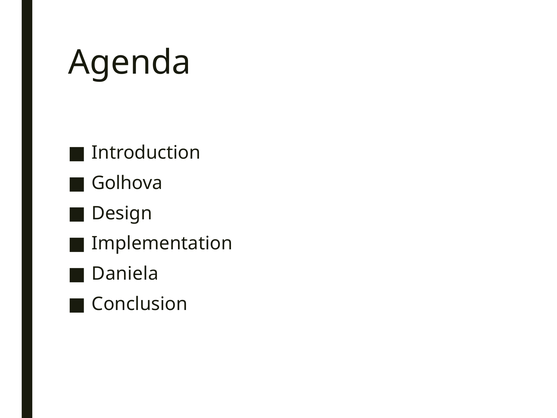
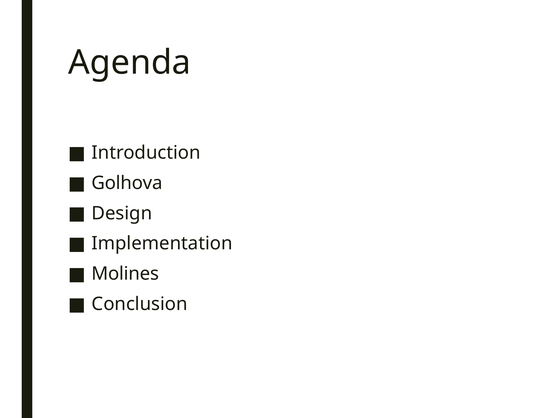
Daniela: Daniela -> Molines (125, 274)
